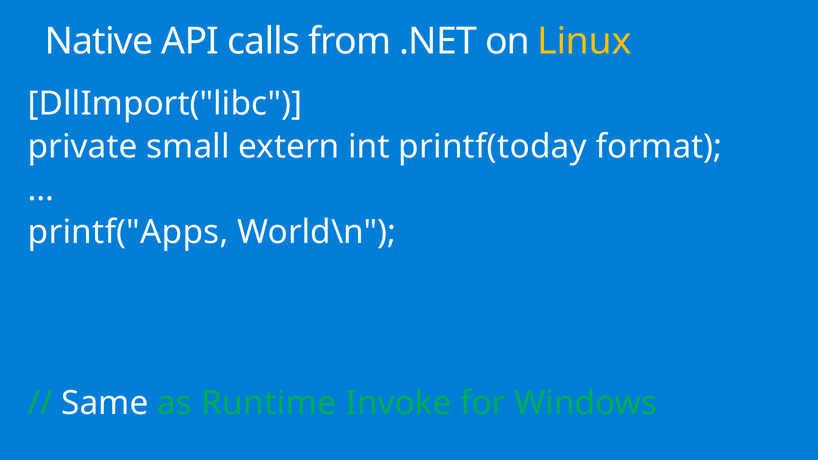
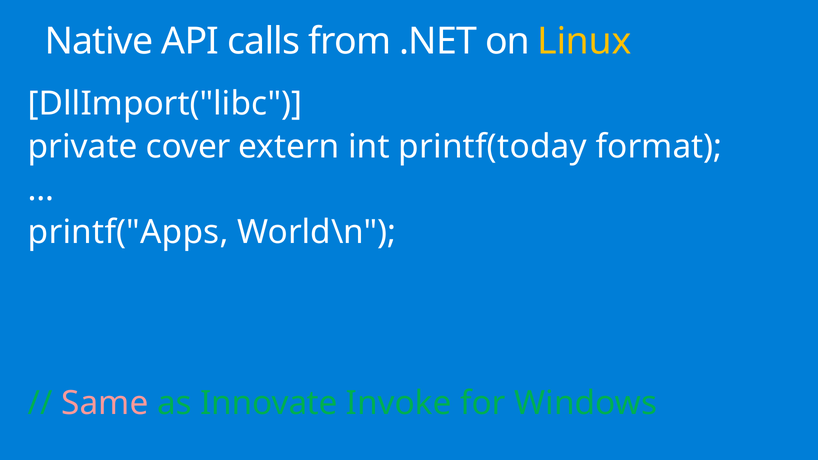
small: small -> cover (188, 147)
Same colour: white -> pink (105, 403)
Runtime: Runtime -> Innovate (269, 403)
